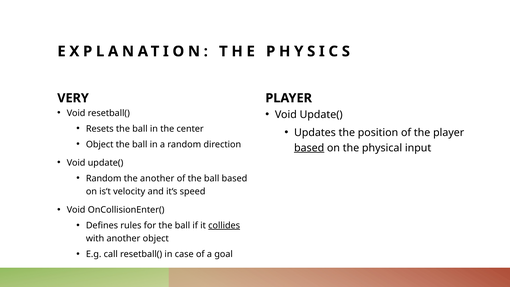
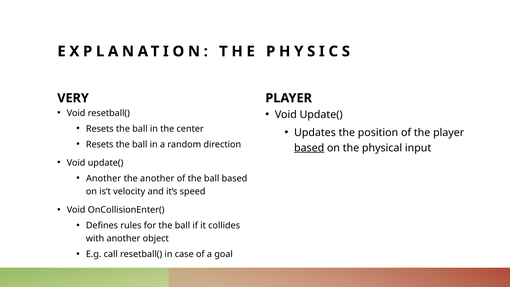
Object: Object -> Resets (100, 144)
Random: Random -> Another (104, 178)
collides underline: present -> none (224, 225)
